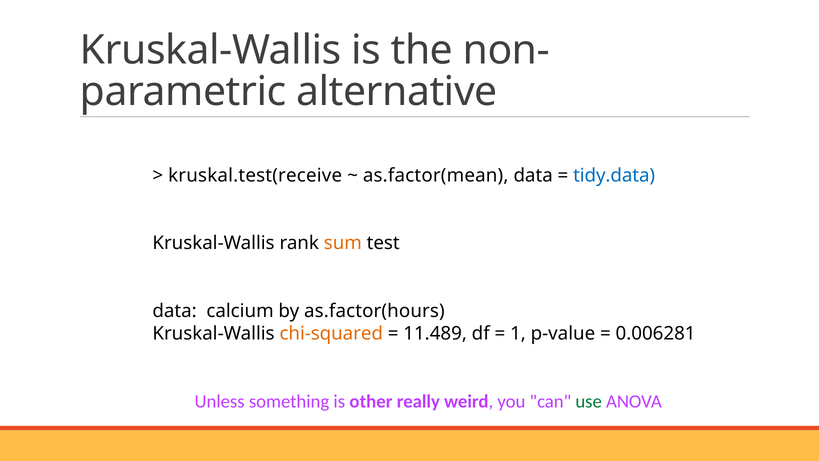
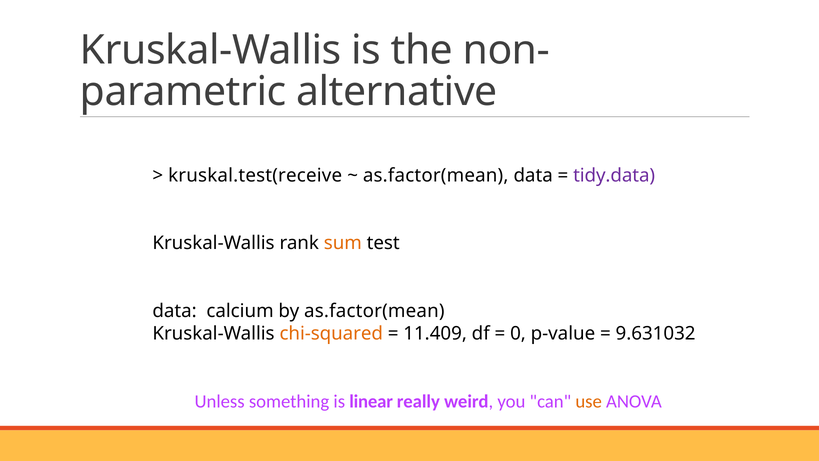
tidy.data colour: blue -> purple (614, 176)
by as.factor(hours: as.factor(hours -> as.factor(mean (374, 311)
11.489: 11.489 -> 11.409 (435, 333)
1: 1 -> 0 (518, 333)
0.006281: 0.006281 -> 9.631032 (656, 333)
other: other -> linear (371, 401)
use colour: green -> orange (589, 401)
